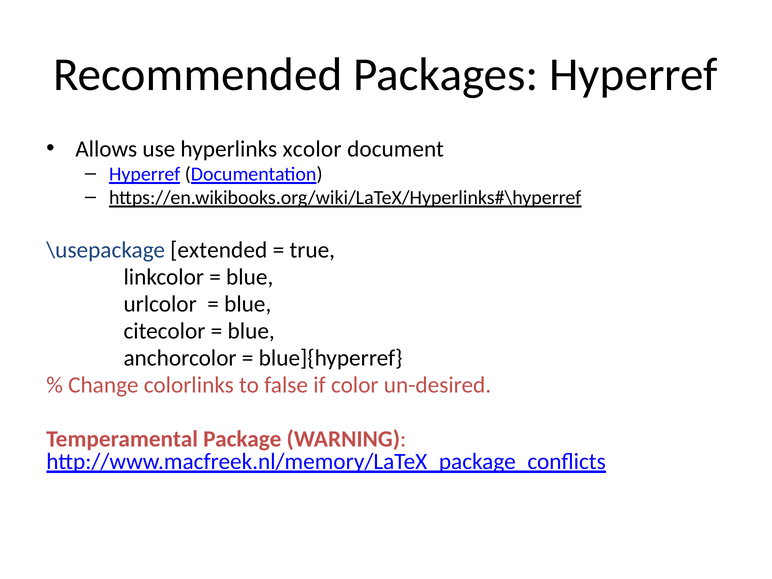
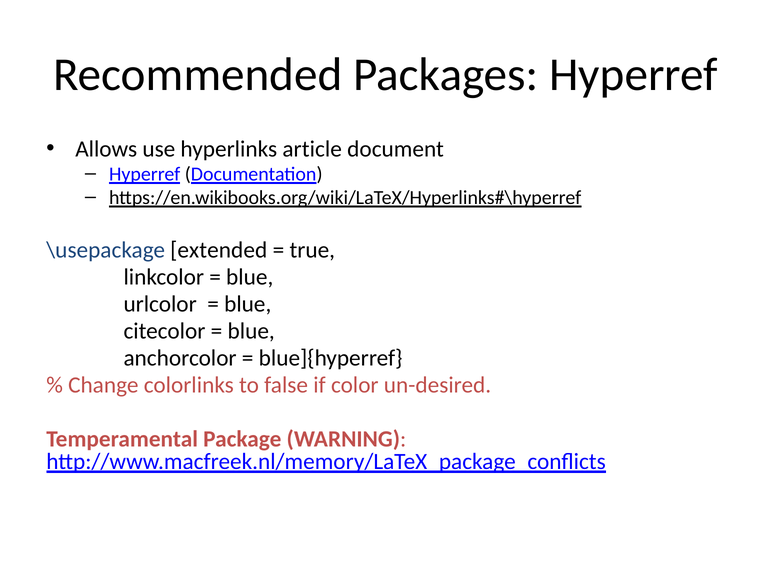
xcolor: xcolor -> article (312, 149)
